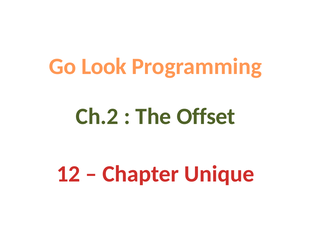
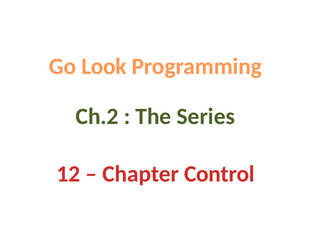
Offset: Offset -> Series (206, 117)
Unique: Unique -> Control (219, 174)
